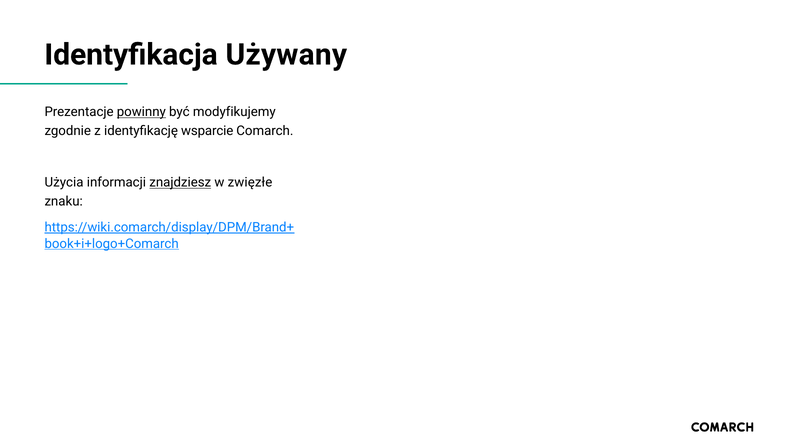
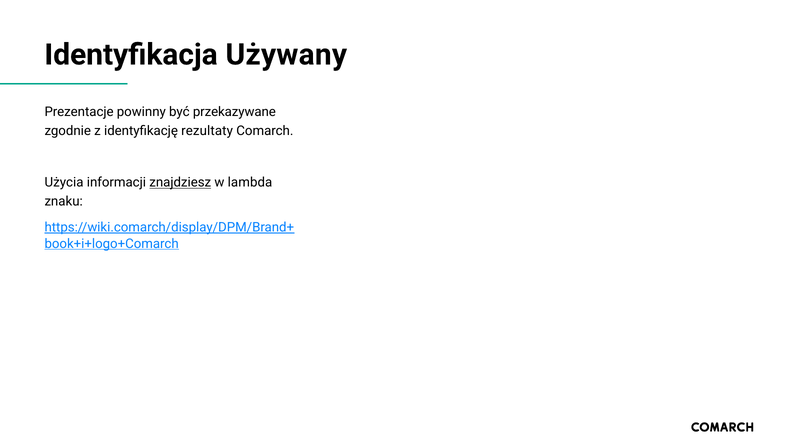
powinny underline: present -> none (141, 112)
modyfikujemy: modyfikujemy -> przekazywane (234, 112)
wsparcie: wsparcie -> rezultaty (207, 131)
zwięzłe: zwięzłe -> lambda (250, 183)
